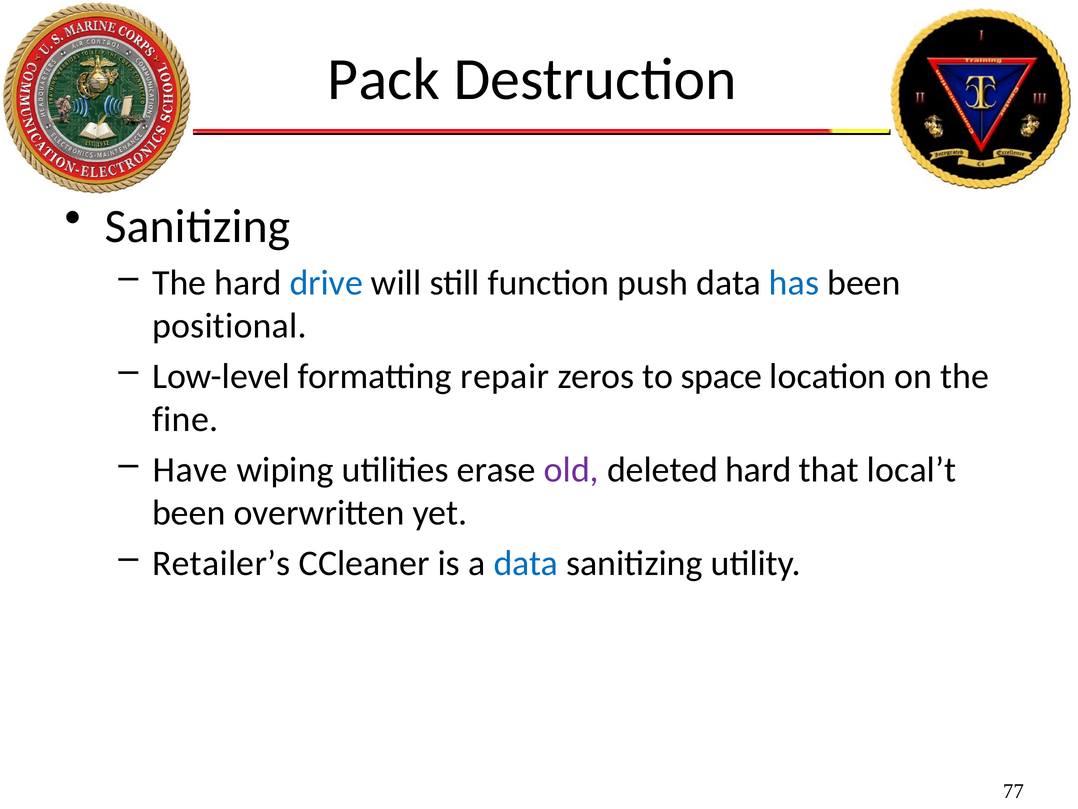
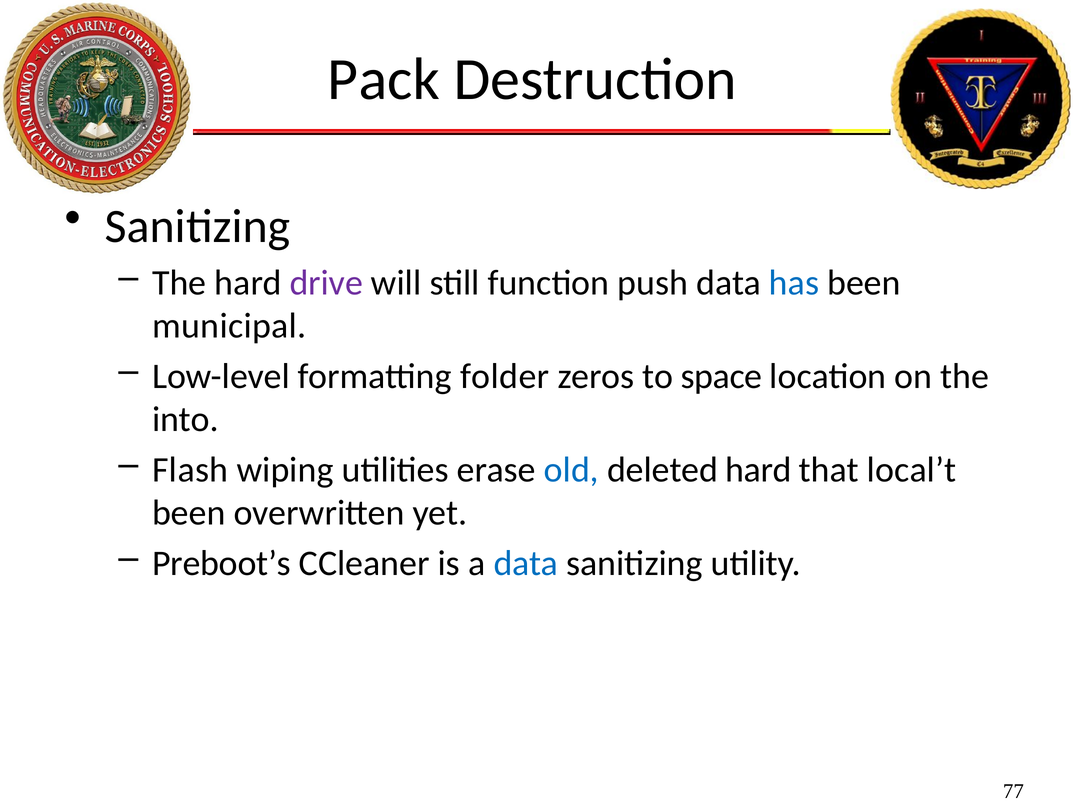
drive colour: blue -> purple (326, 283)
positional: positional -> municipal (229, 326)
repair: repair -> folder (505, 376)
fine: fine -> into (185, 419)
Have: Have -> Flash (190, 470)
old colour: purple -> blue (571, 470)
Retailer’s: Retailer’s -> Preboot’s (222, 563)
